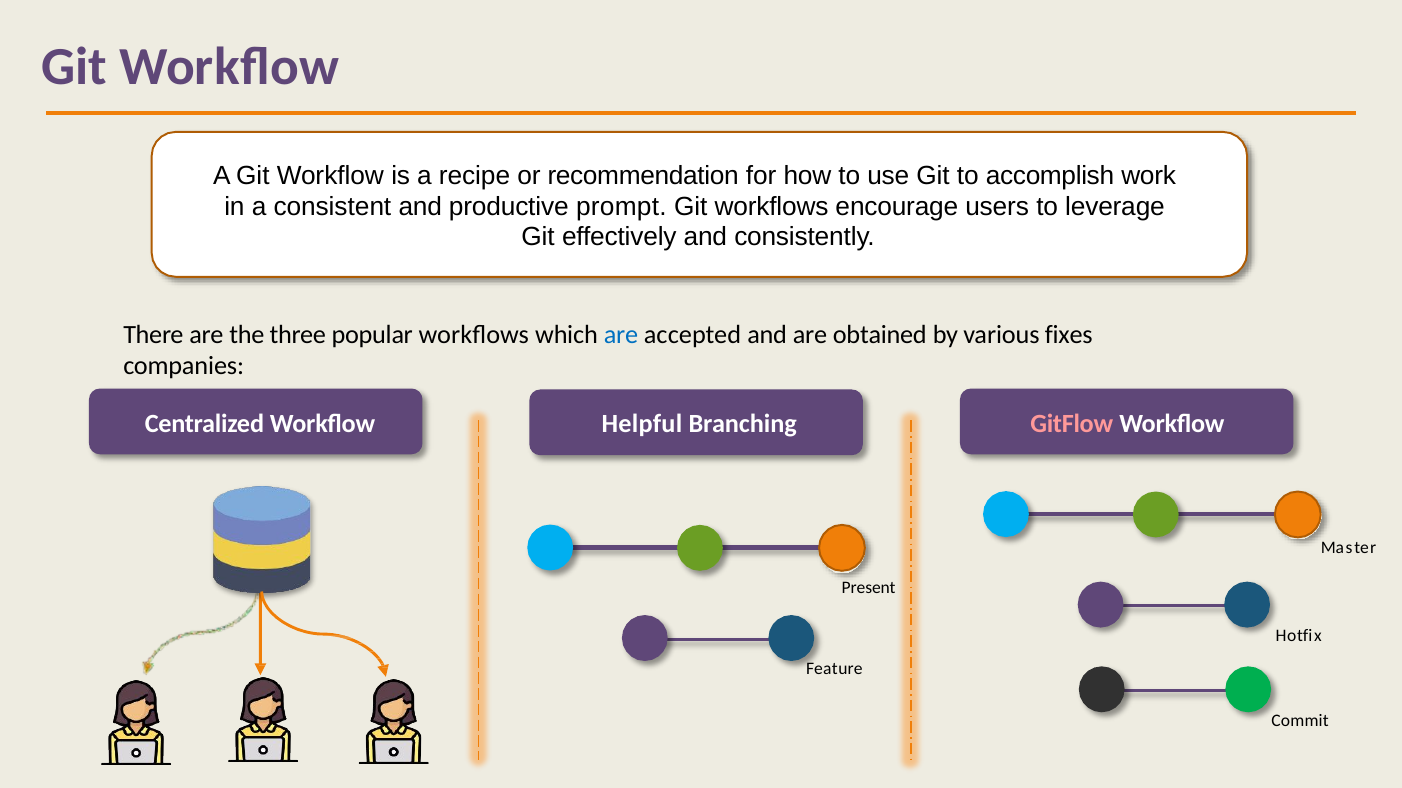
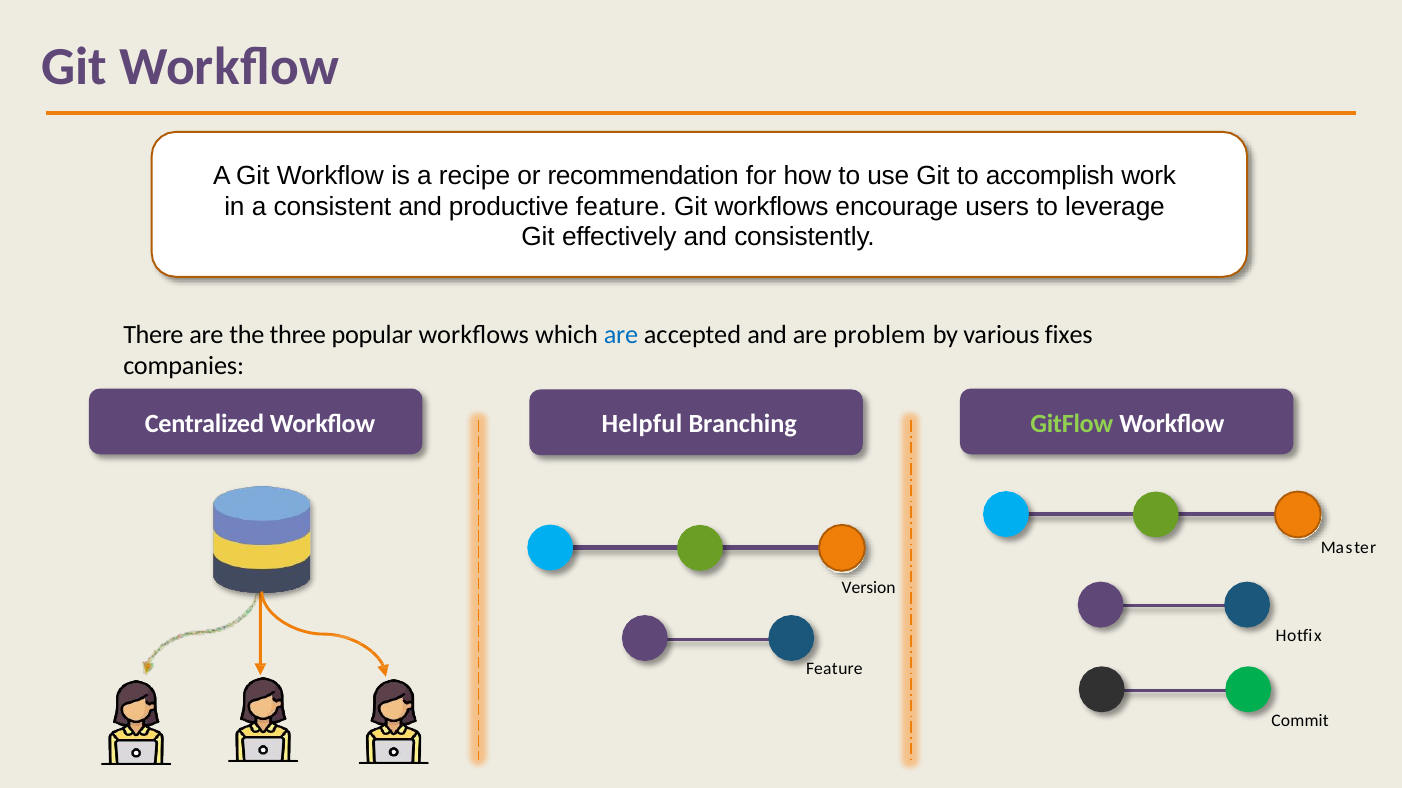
productive prompt: prompt -> feature (621, 207)
obtained: obtained -> problem (880, 335)
GitFlow colour: pink -> light green (1072, 424)
Present: Present -> Version (869, 588)
